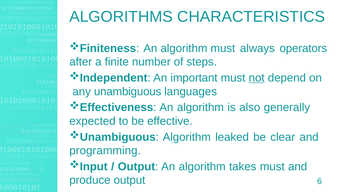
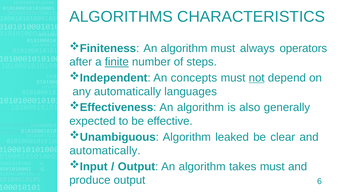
finite underline: none -> present (117, 62)
important: important -> concepts (194, 78)
any unambiguous: unambiguous -> automatically (128, 92)
programming: programming -> automatically (105, 151)
